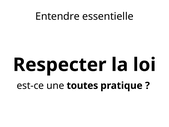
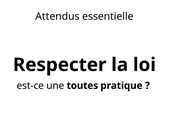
Entendre: Entendre -> Attendus (57, 16)
